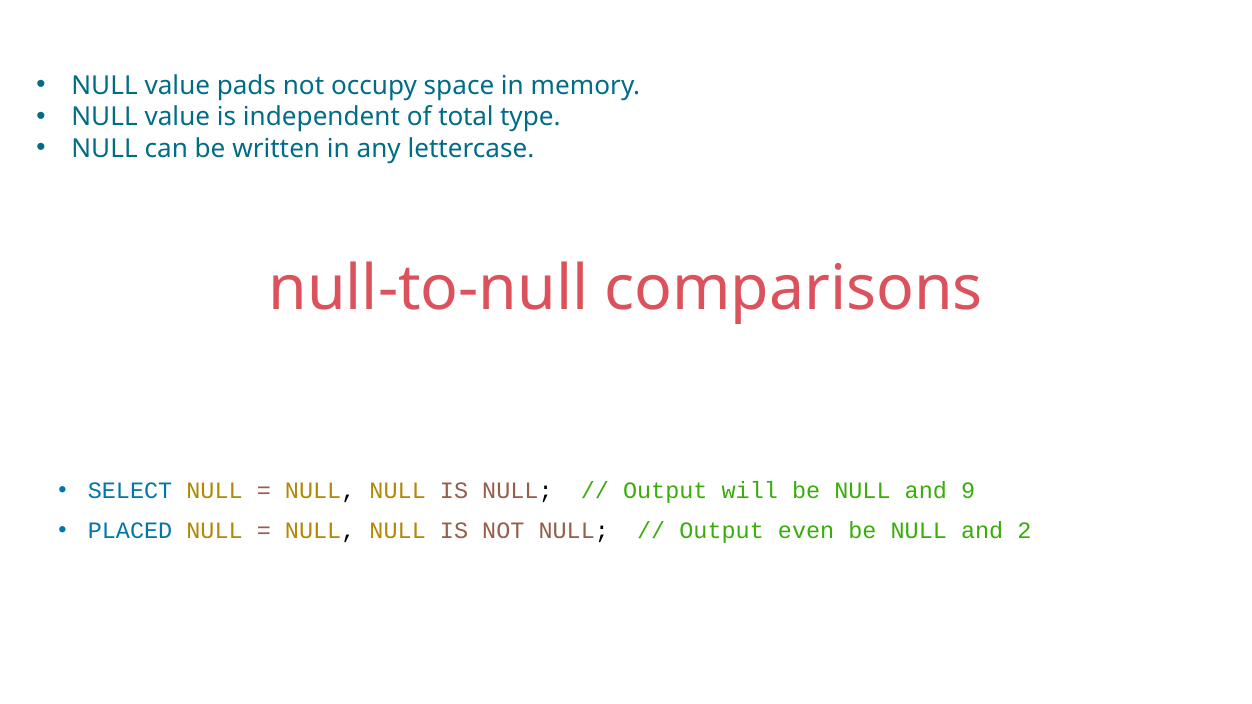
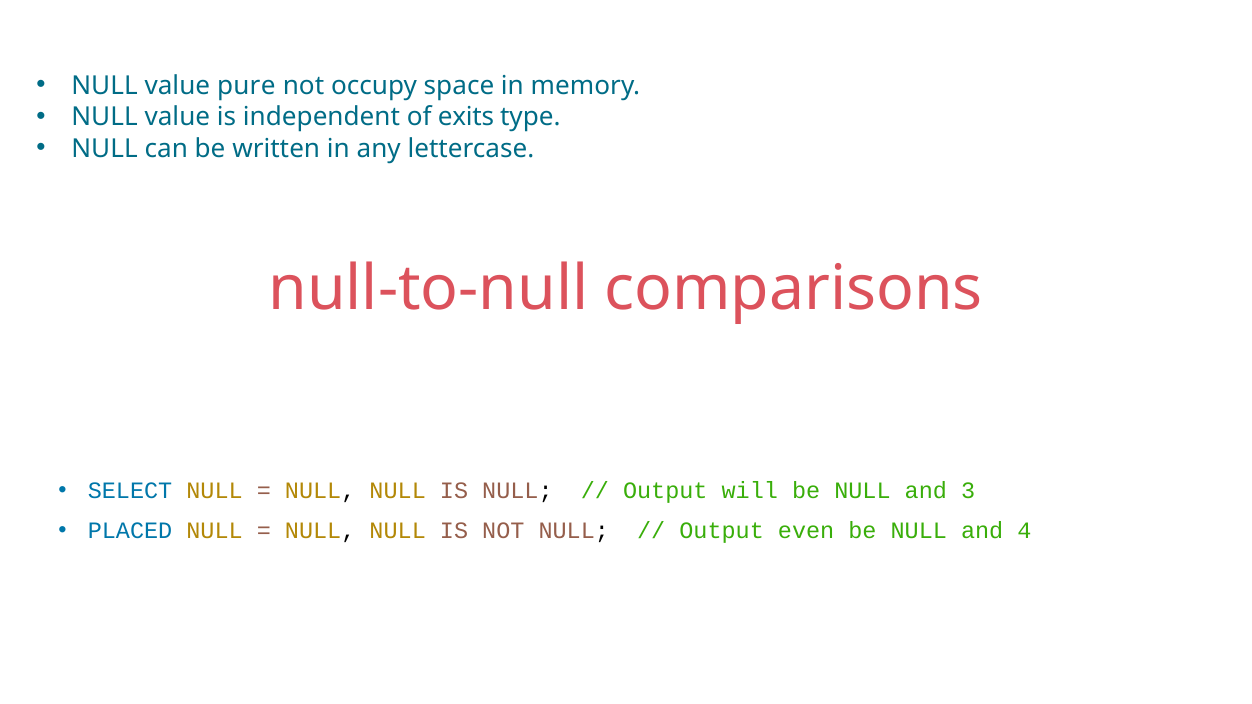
pads: pads -> pure (246, 86)
total: total -> exits (466, 117)
9: 9 -> 3 (968, 491)
2: 2 -> 4 (1024, 531)
